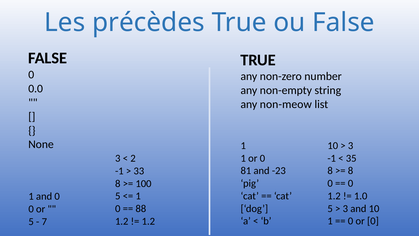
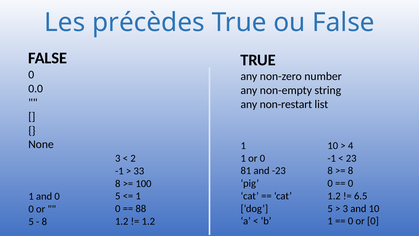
non-meow: non-meow -> non-restart (286, 104)
3: 3 -> 4 (351, 145)
35: 35 -> 23 (351, 158)
1.0: 1.0 -> 6.5 (361, 196)
7: 7 -> 8 (44, 221)
